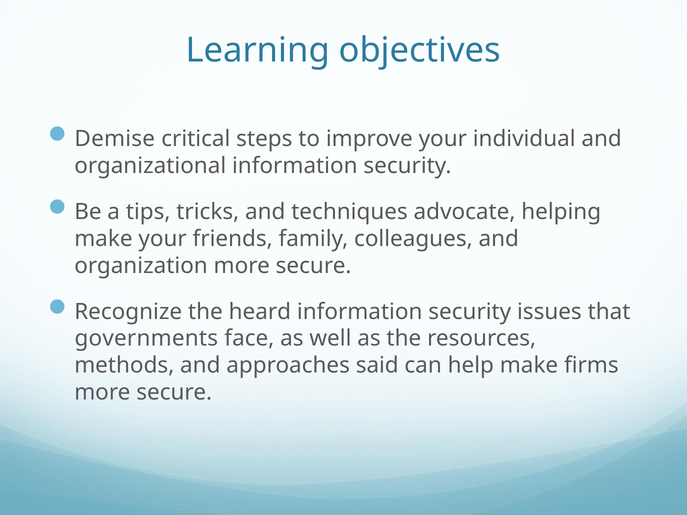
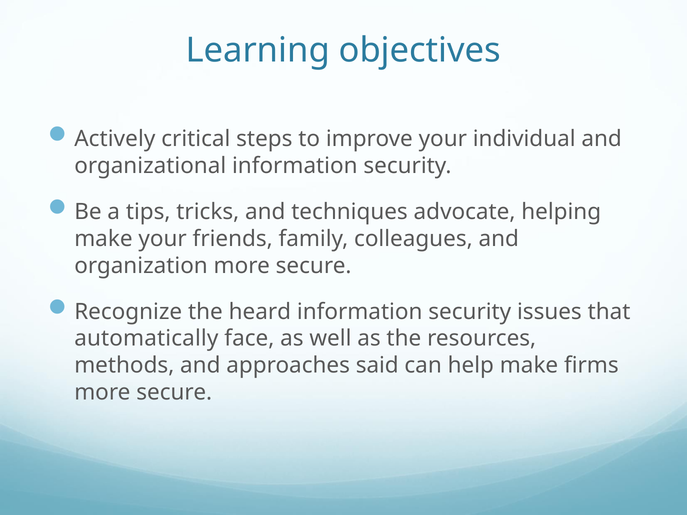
Demise: Demise -> Actively (115, 139)
governments: governments -> automatically (146, 339)
